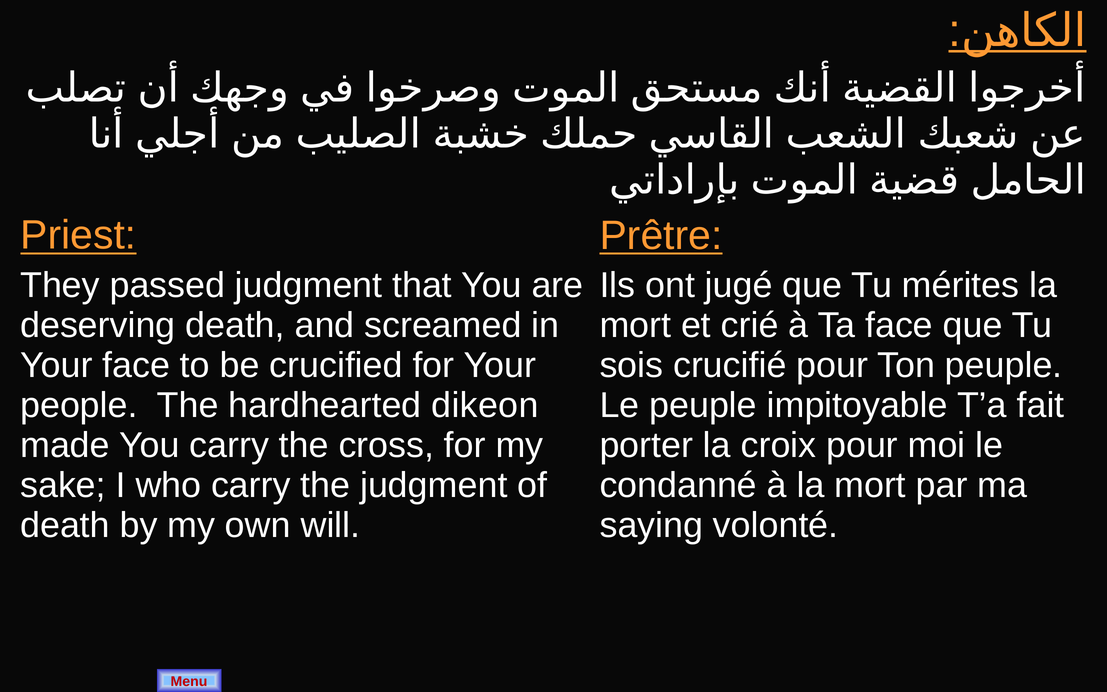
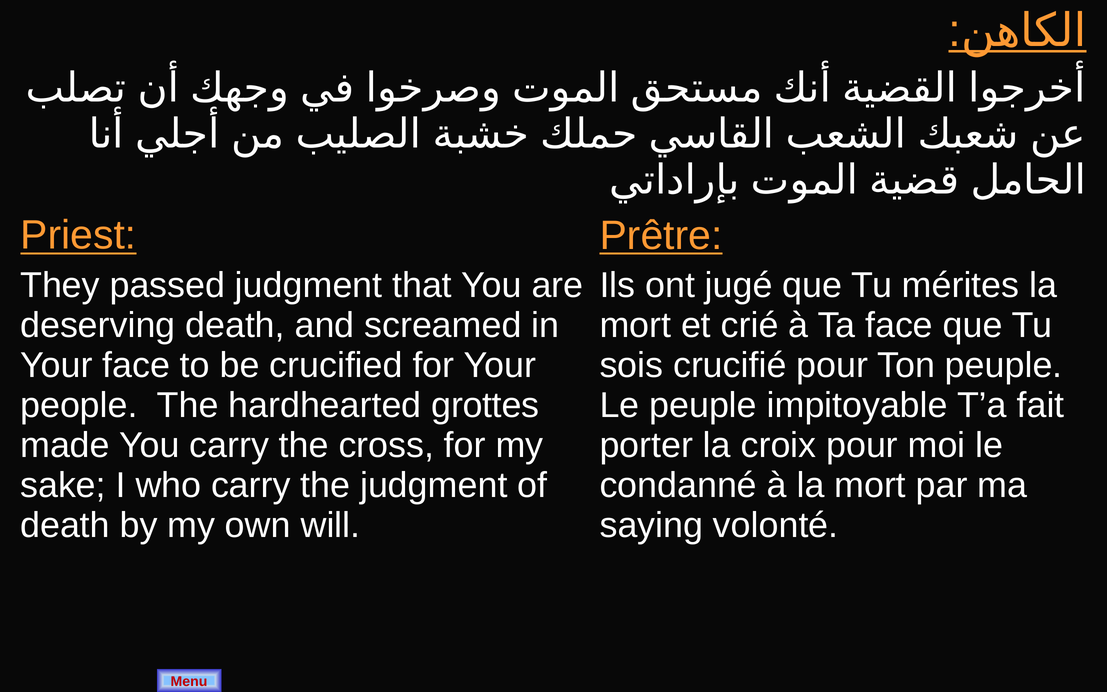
dikeon: dikeon -> grottes (485, 405)
